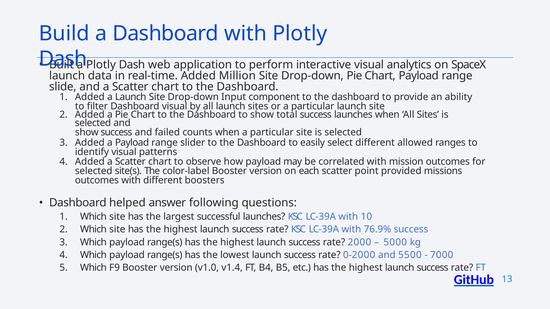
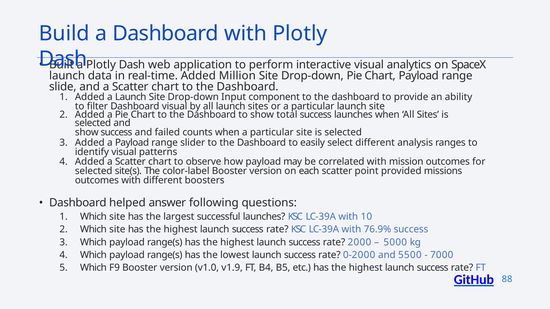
allowed: allowed -> analysis (415, 143)
v1.4: v1.4 -> v1.9 (232, 268)
13: 13 -> 88 (507, 280)
